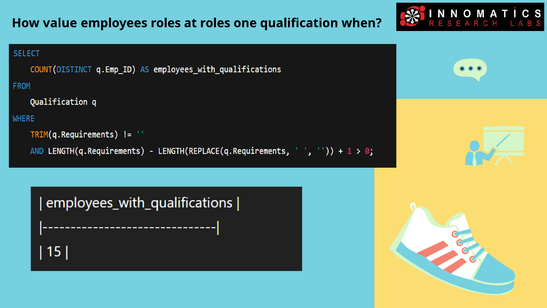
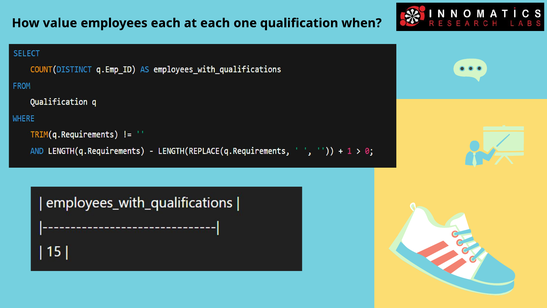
employees roles: roles -> each (166, 23)
at roles: roles -> each (215, 23)
